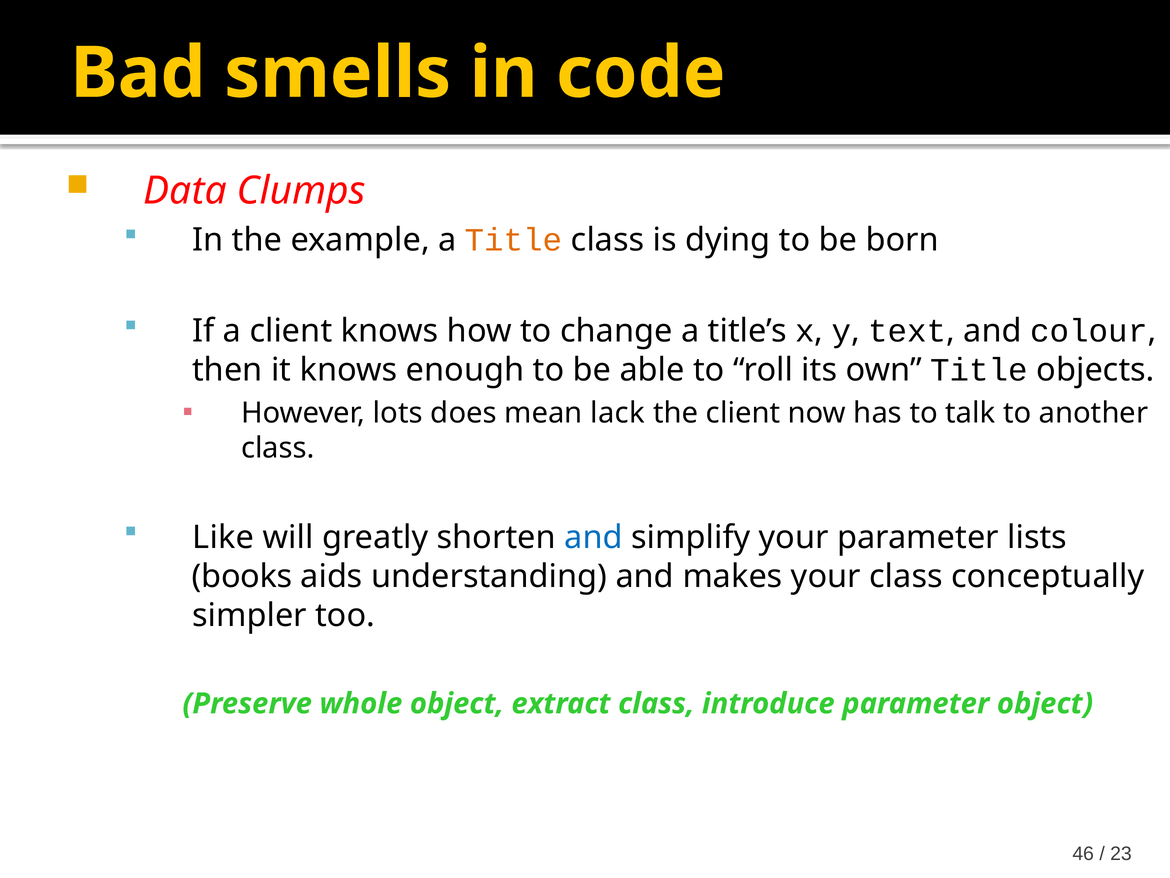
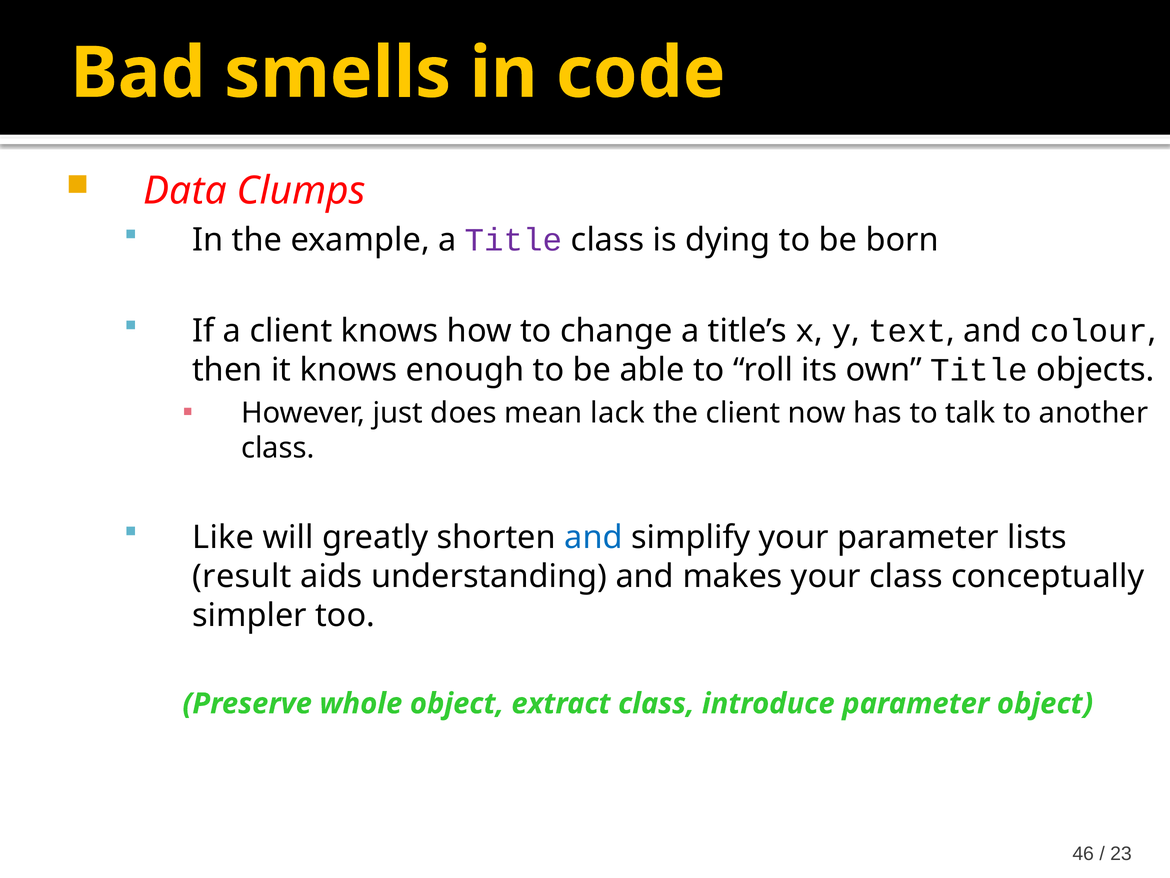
Title colour: orange -> purple (514, 240)
lots: lots -> just (398, 413)
books: books -> result (242, 576)
